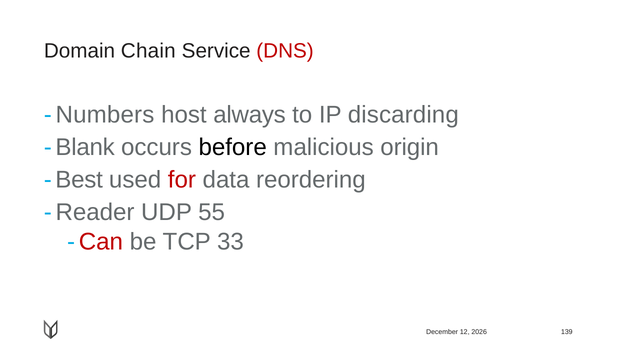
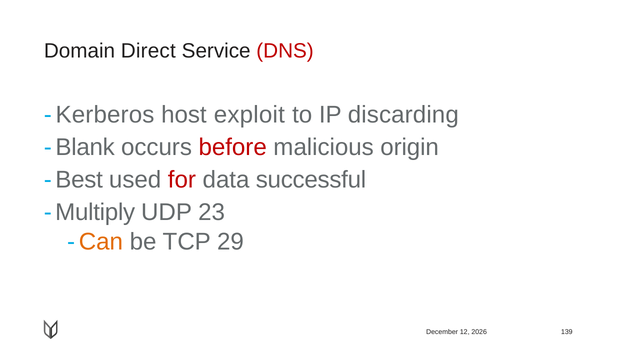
Chain: Chain -> Direct (148, 51)
Numbers: Numbers -> Kerberos (105, 115)
always: always -> exploit (249, 115)
before colour: black -> red (233, 147)
reordering: reordering -> successful (311, 180)
Reader: Reader -> Multiply (95, 212)
55: 55 -> 23 (212, 212)
Can colour: red -> orange (101, 241)
33: 33 -> 29 (230, 241)
